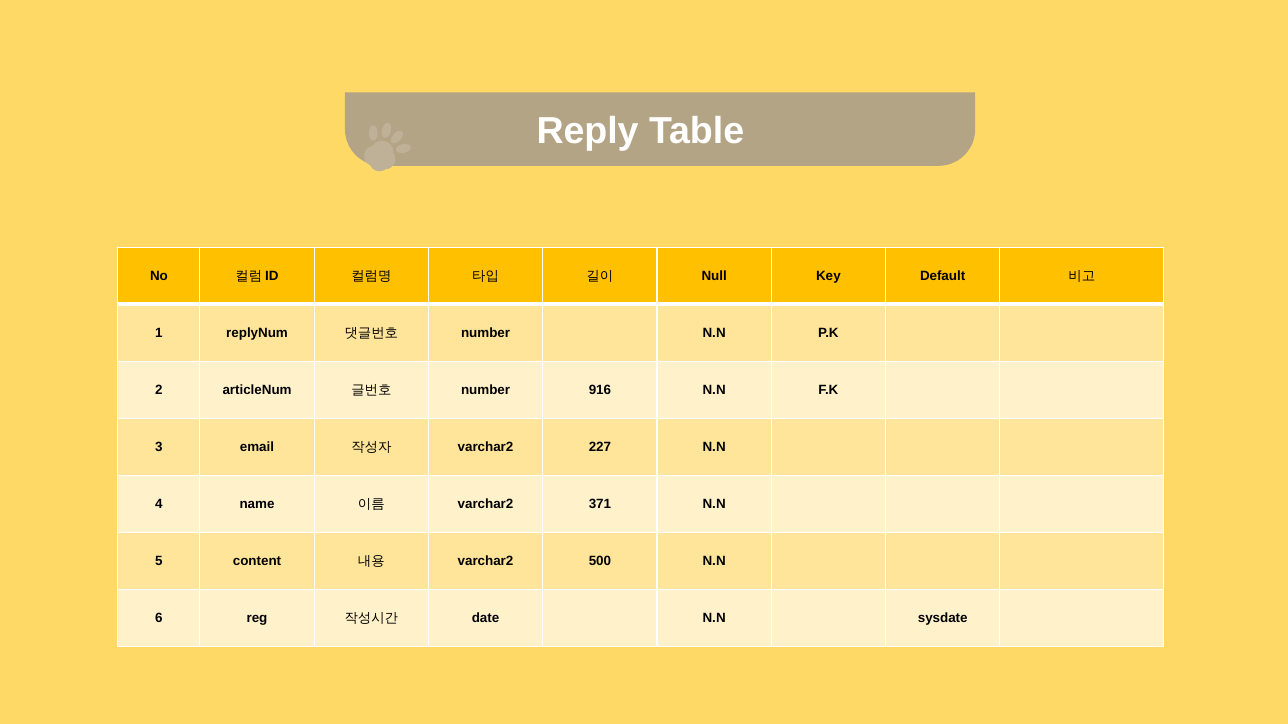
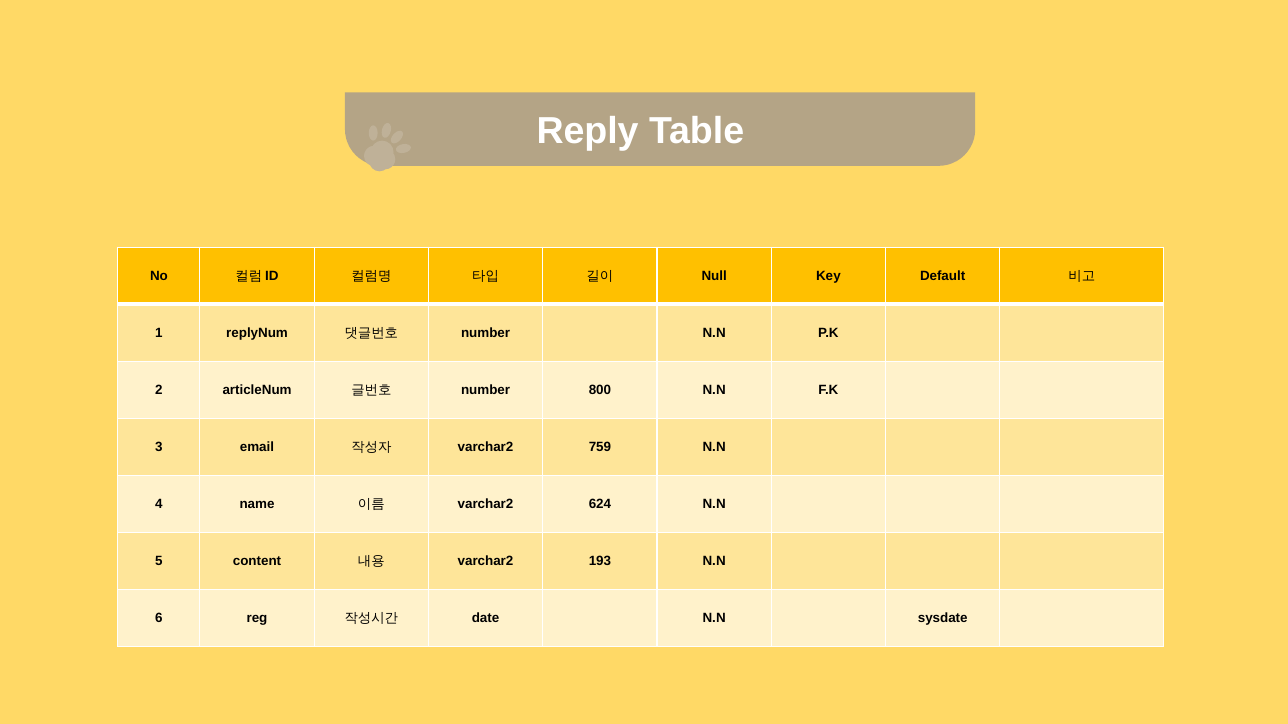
916: 916 -> 800 (600, 390)
227: 227 -> 759 (600, 447)
371: 371 -> 624 (600, 504)
500: 500 -> 193 (600, 561)
